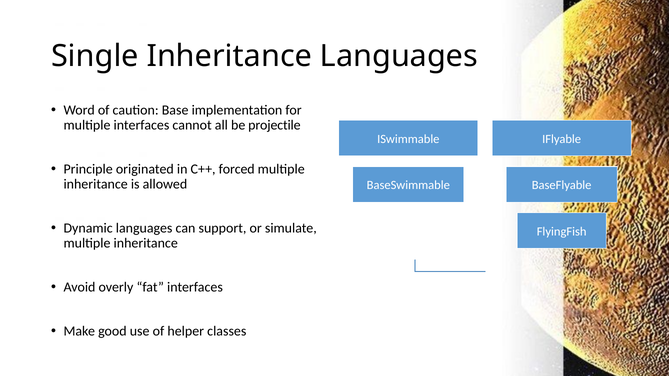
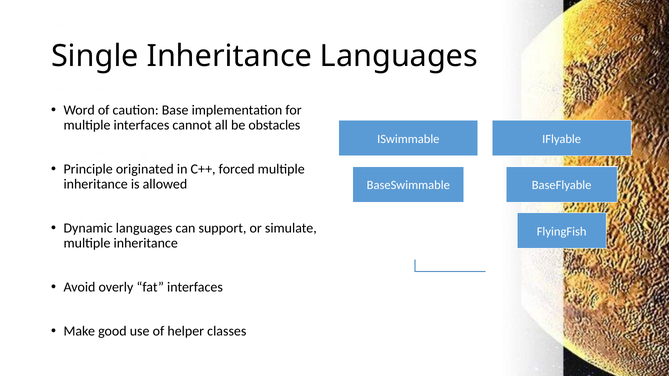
projectile: projectile -> obstacles (274, 125)
